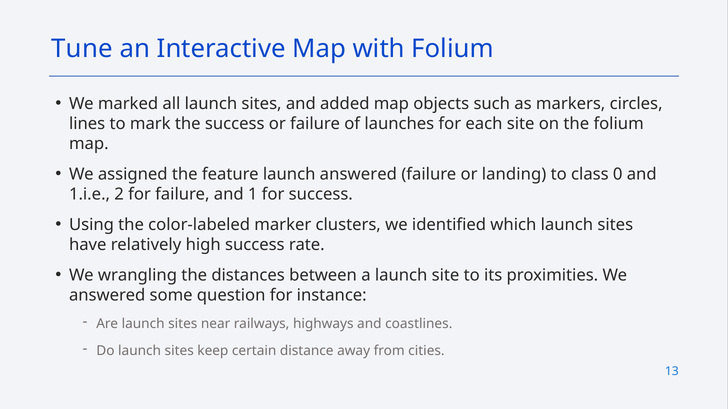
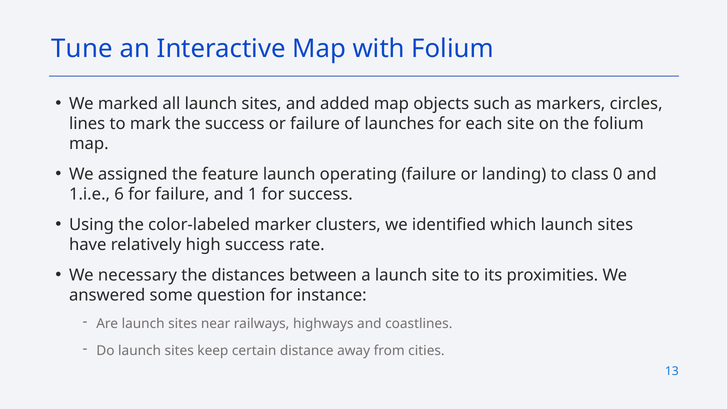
launch answered: answered -> operating (358, 174)
2: 2 -> 6 (119, 194)
wrangling: wrangling -> necessary (137, 276)
